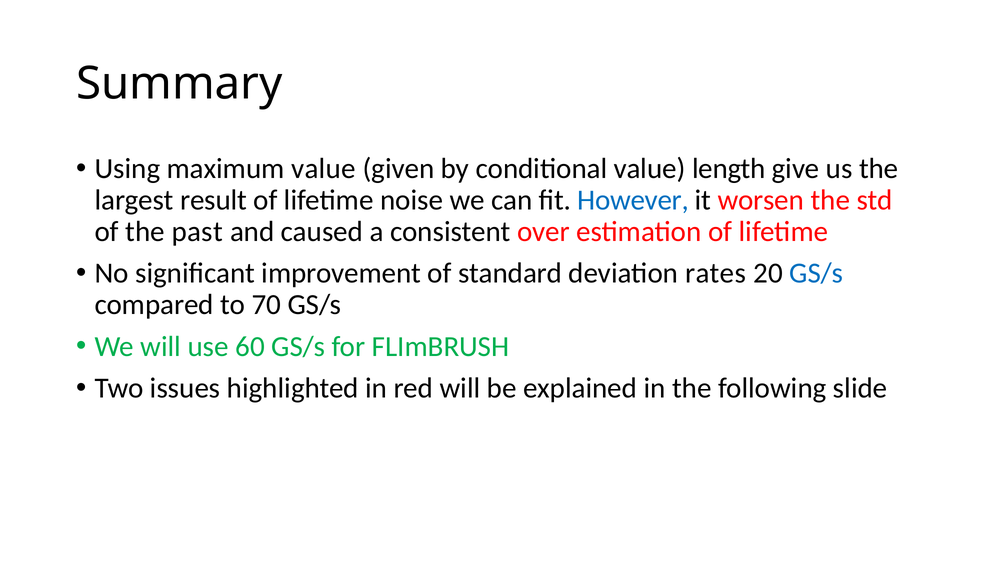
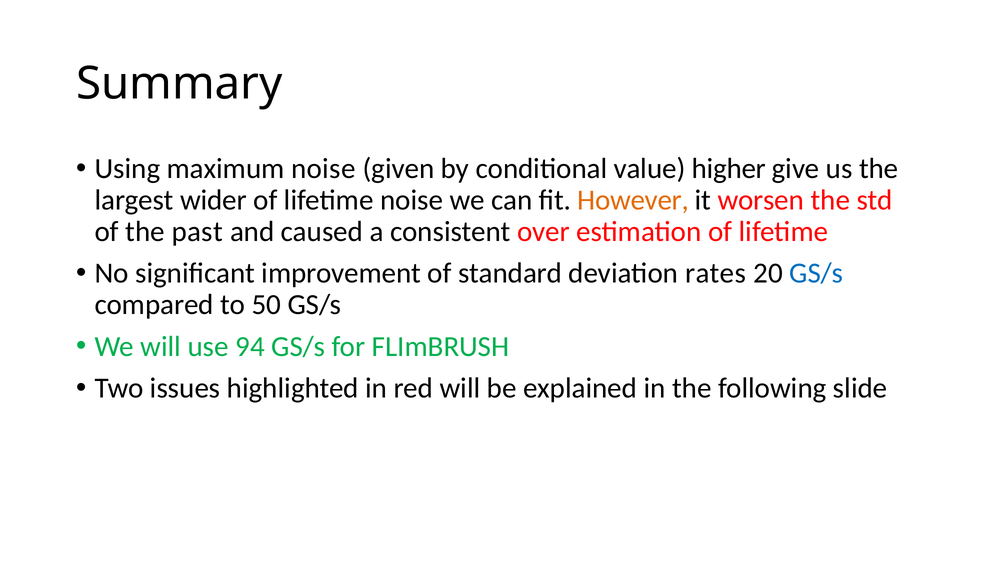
maximum value: value -> noise (323, 169)
length: length -> higher (729, 169)
result: result -> wider (214, 200)
However colour: blue -> orange (633, 200)
70: 70 -> 50 (266, 305)
60: 60 -> 94 (250, 346)
